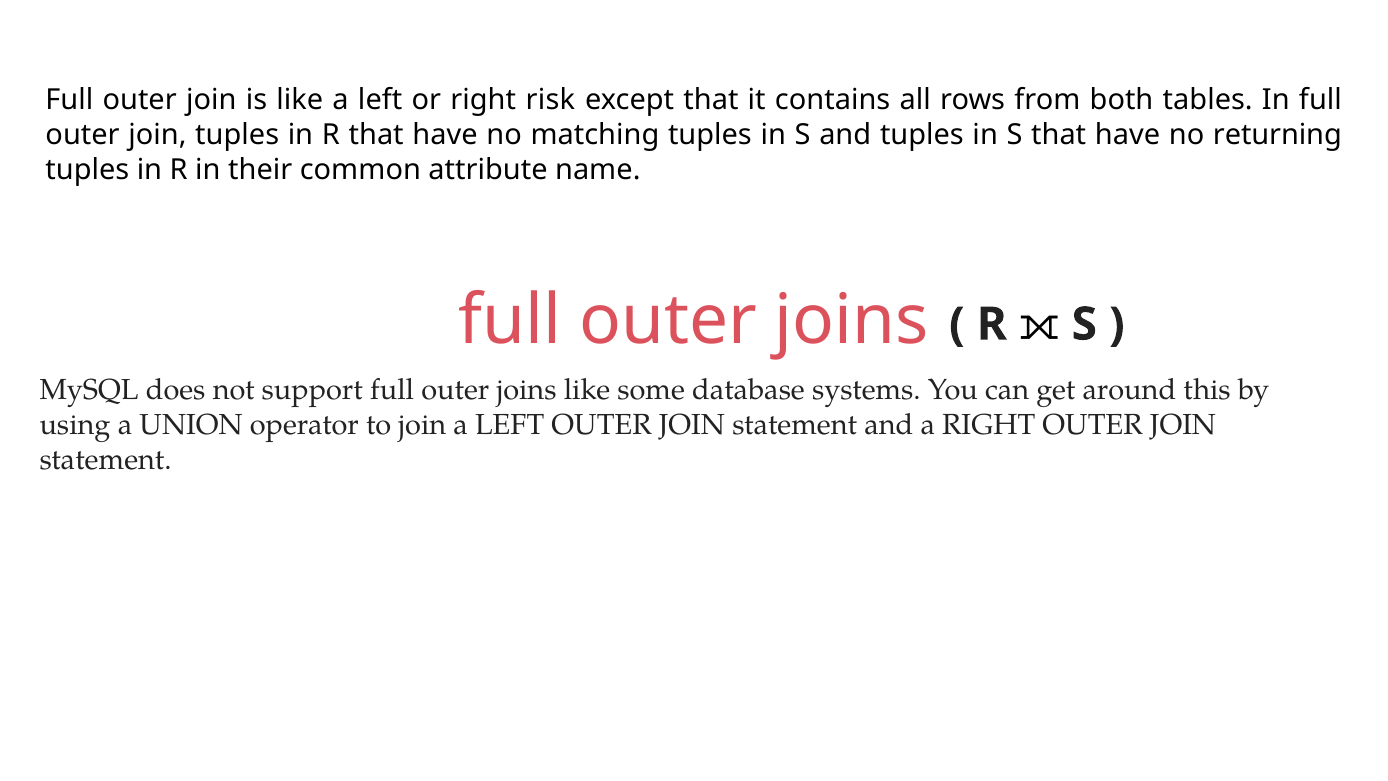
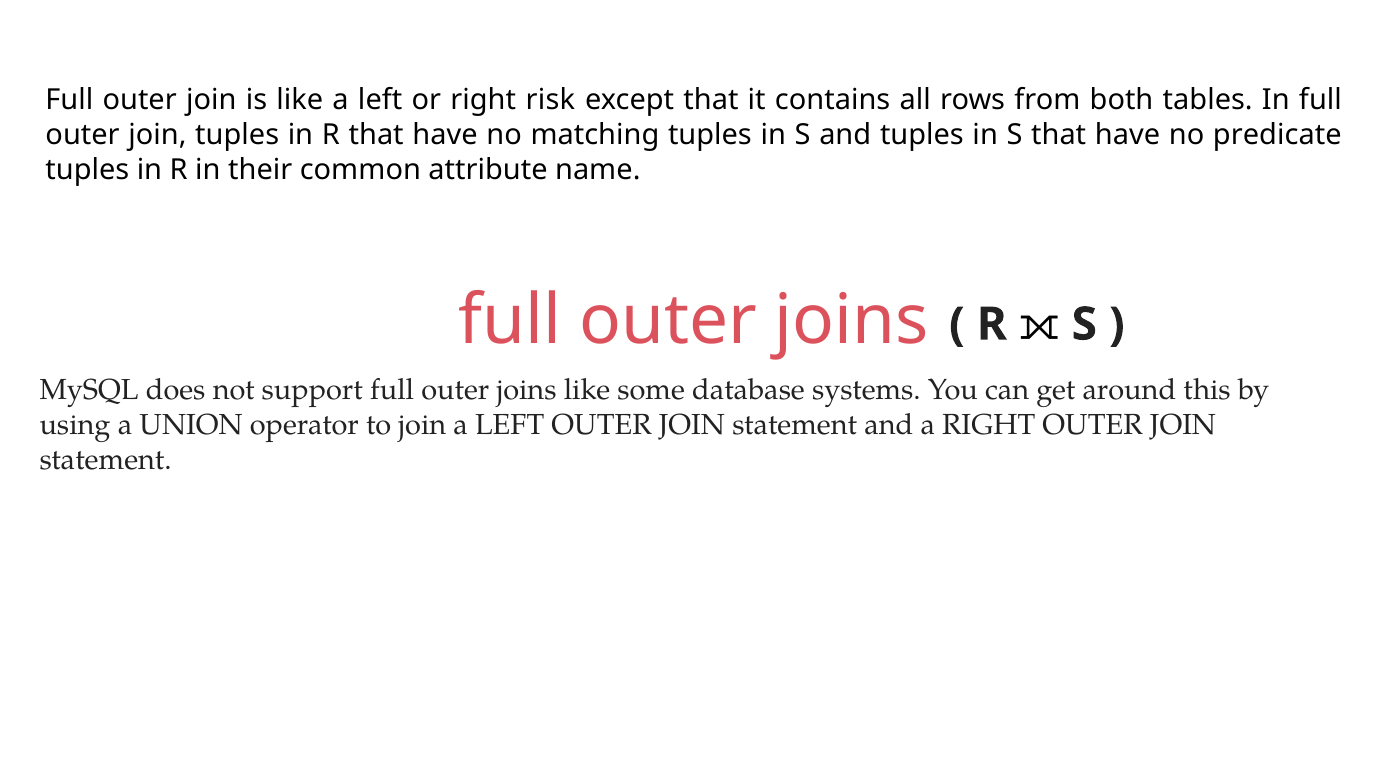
returning: returning -> predicate (1277, 135)
